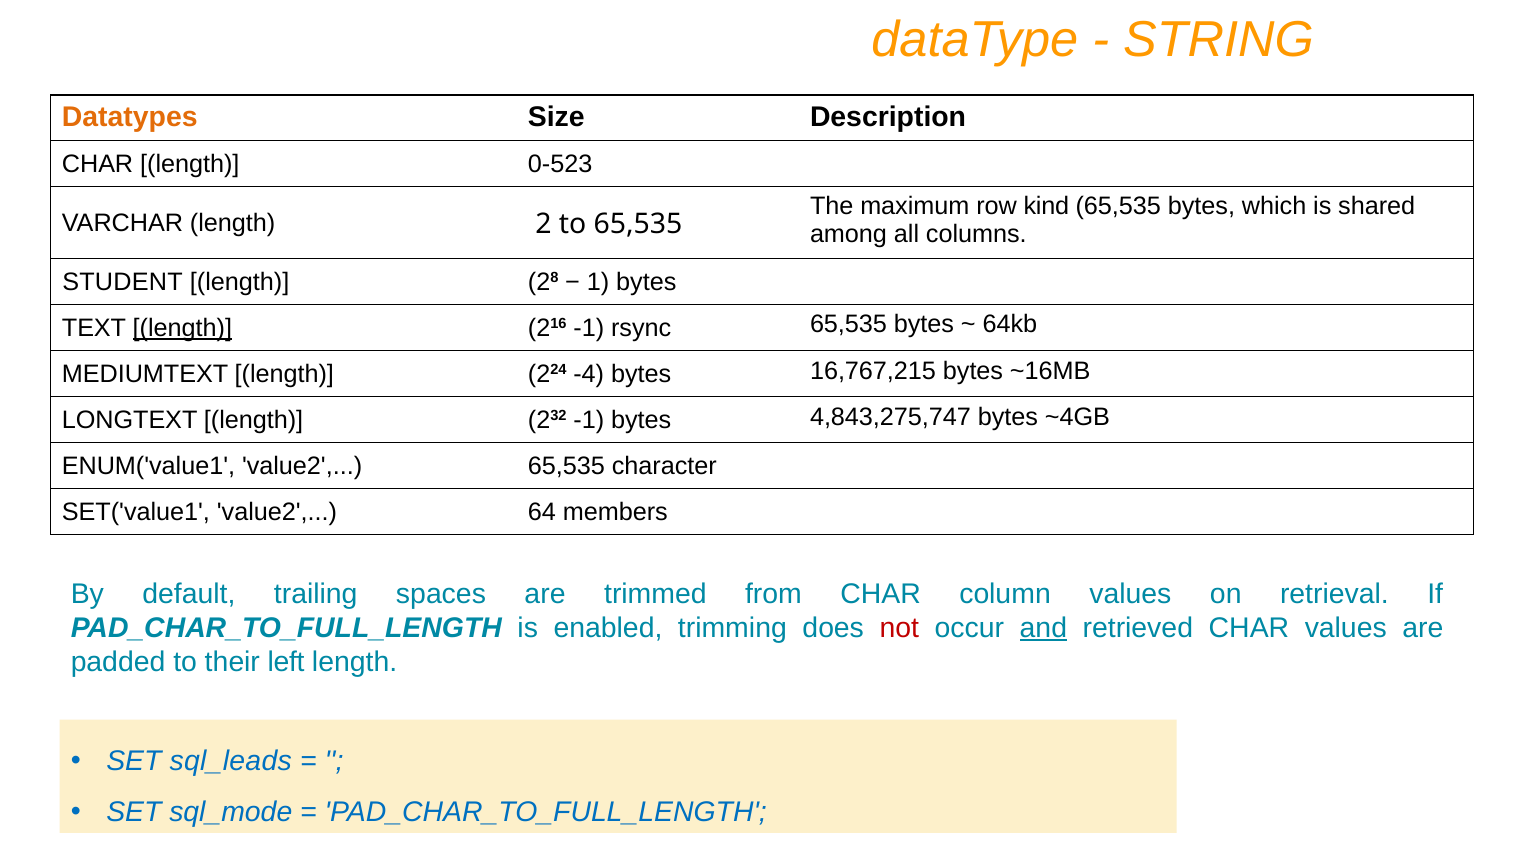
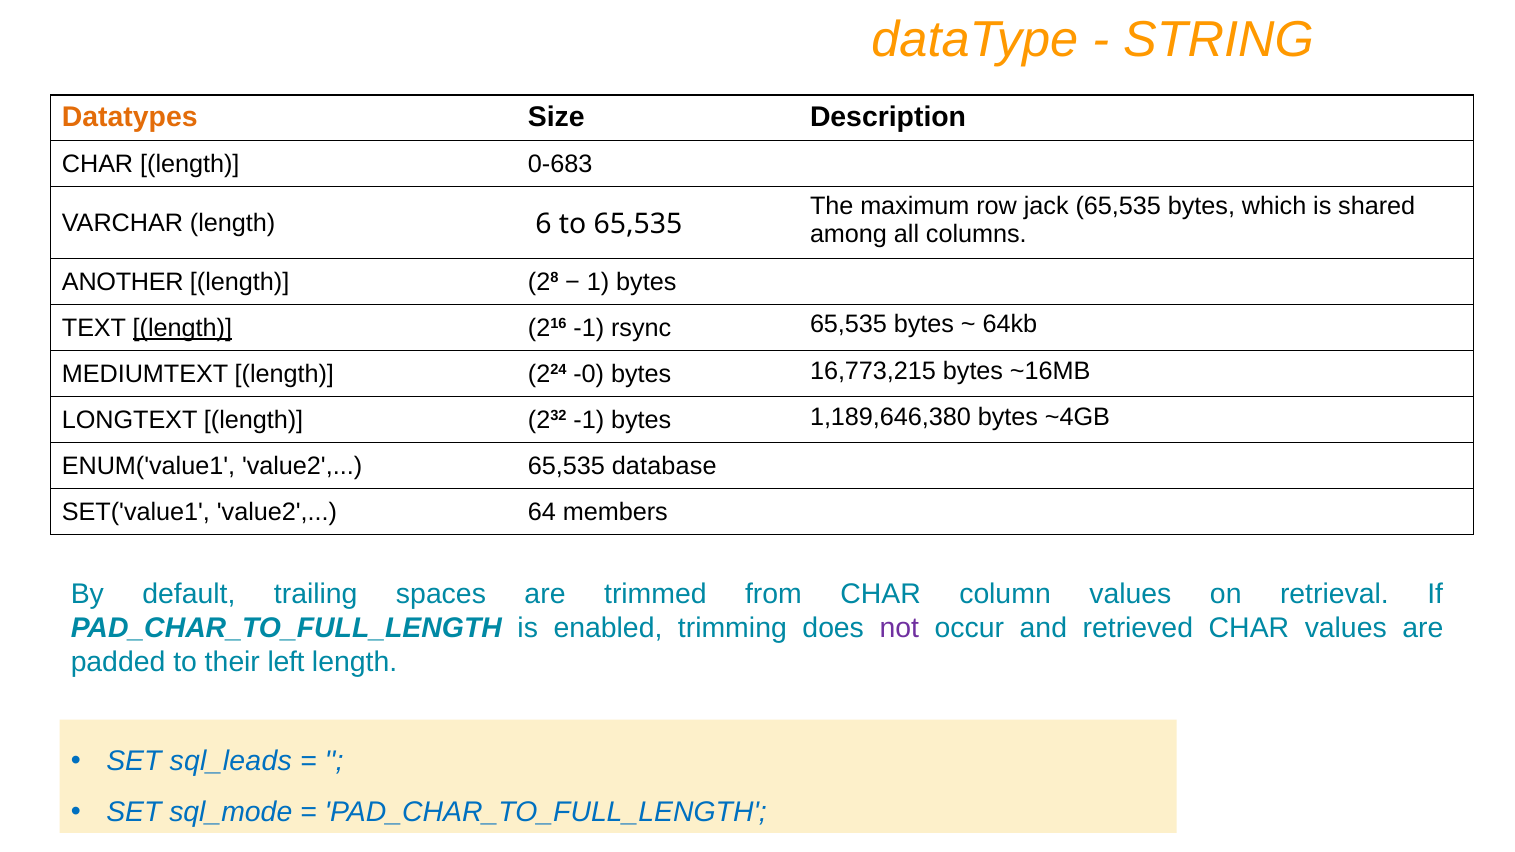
0-523: 0-523 -> 0-683 (560, 164)
kind: kind -> jack (1046, 207)
2: 2 -> 6 (543, 224)
STUDENT: STUDENT -> ANOTHER (123, 282)
-4: -4 -> -0 (589, 374)
16,767,215: 16,767,215 -> 16,773,215 (873, 371)
4,843,275,747: 4,843,275,747 -> 1,189,646,380 (890, 417)
character: character -> database (664, 466)
not colour: red -> purple (899, 628)
and underline: present -> none (1043, 628)
